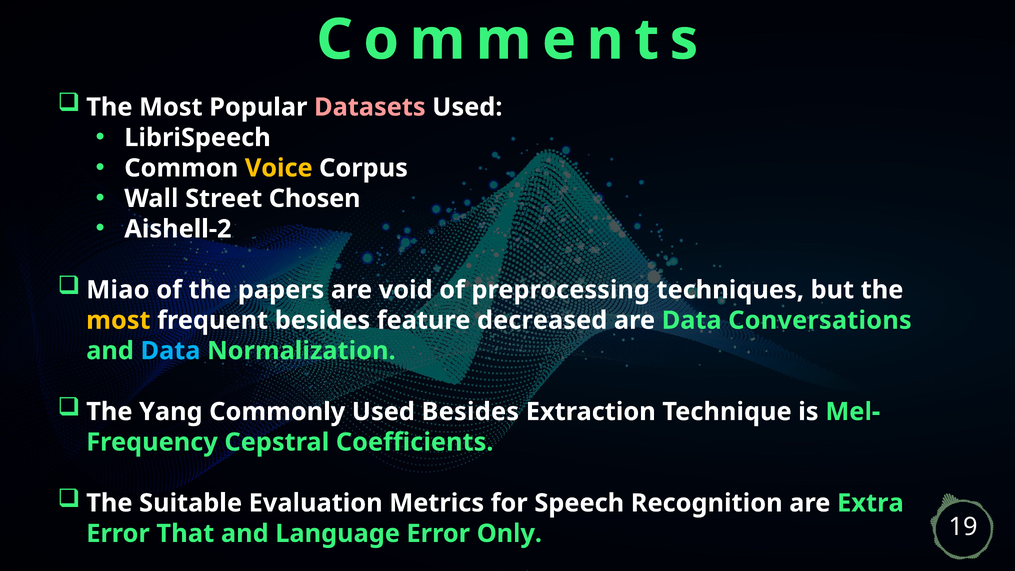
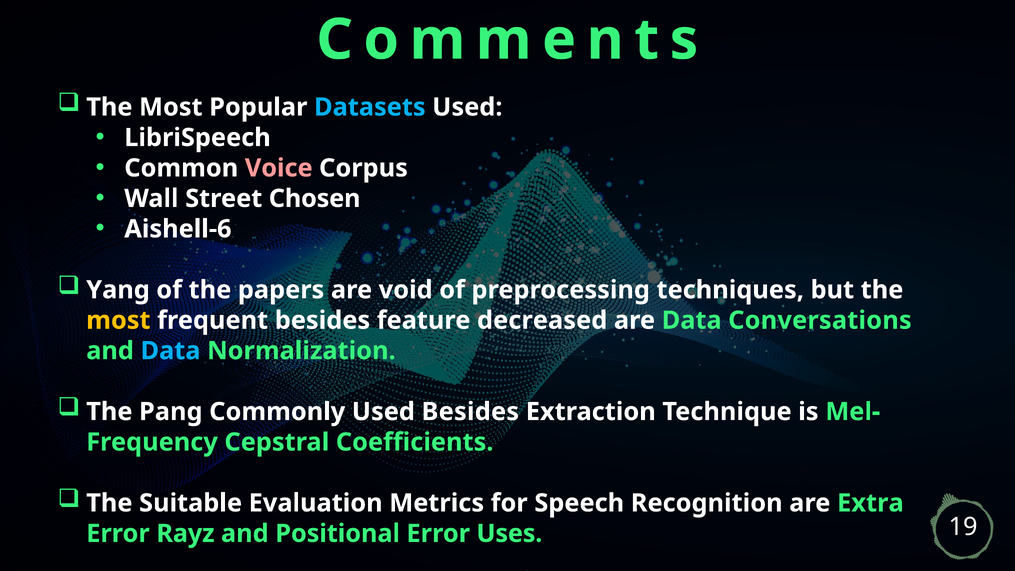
Datasets colour: pink -> light blue (370, 107)
Voice colour: yellow -> pink (279, 168)
Aishell-2: Aishell-2 -> Aishell-6 (178, 229)
Miao: Miao -> Yang (118, 290)
Yang: Yang -> Pang (171, 412)
That: That -> Rayz (186, 533)
Language: Language -> Positional (338, 533)
Only: Only -> Uses (509, 533)
